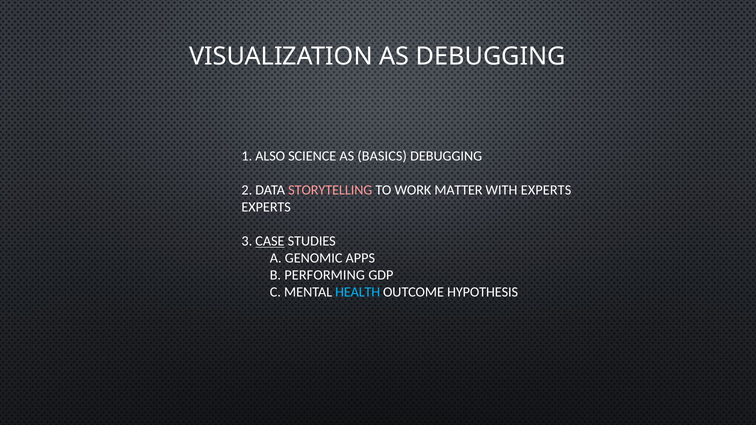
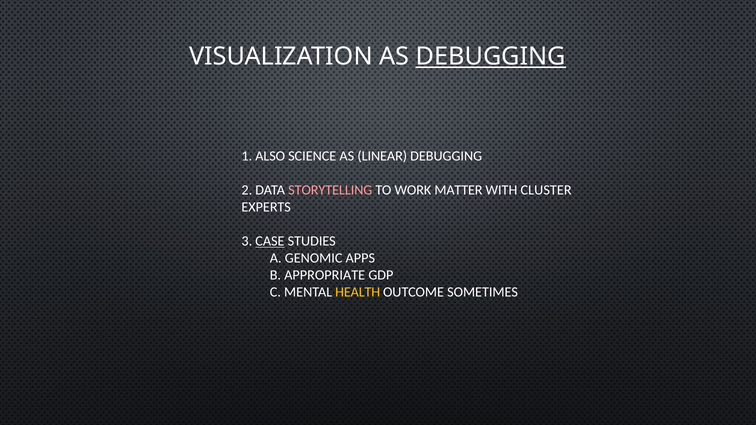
DEBUGGING underline: none -> present (491, 56)
BASICS: BASICS -> LINEAR (382, 156)
WITH EXPERTS: EXPERTS -> CLUSTER (546, 190)
PERFORMING: PERFORMING -> APPROPRIATE (325, 275)
HEALTH colour: light blue -> yellow (358, 292)
HYPOTHESIS: HYPOTHESIS -> SOMETIMES (483, 292)
